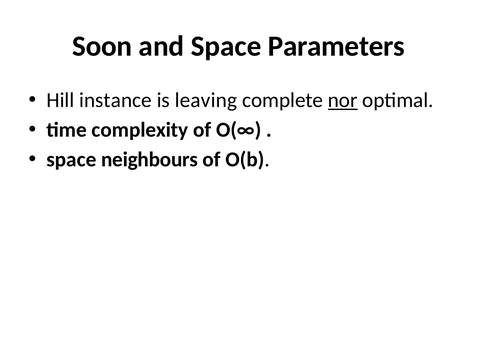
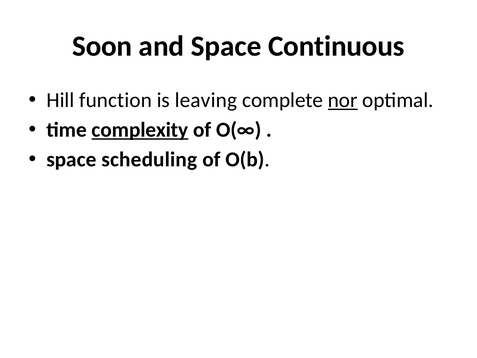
Parameters: Parameters -> Continuous (336, 46)
instance: instance -> function (115, 100)
complexity underline: none -> present (140, 130)
neighbours: neighbours -> scheduling (149, 159)
